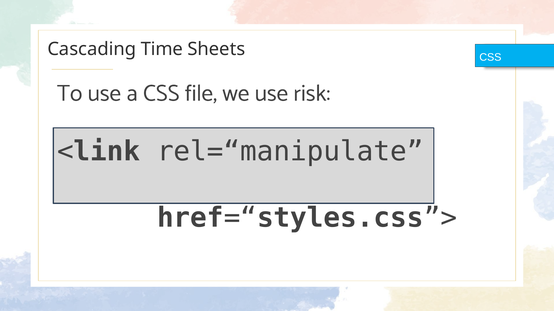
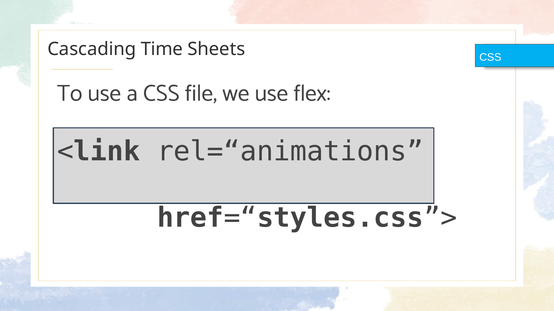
risk: risk -> flex (312, 93)
rel=“manipulate: rel=“manipulate -> rel=“animations (290, 152)
